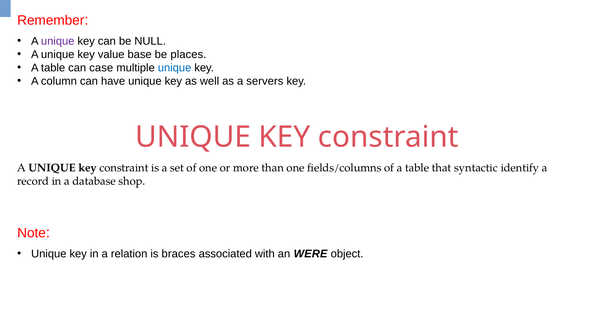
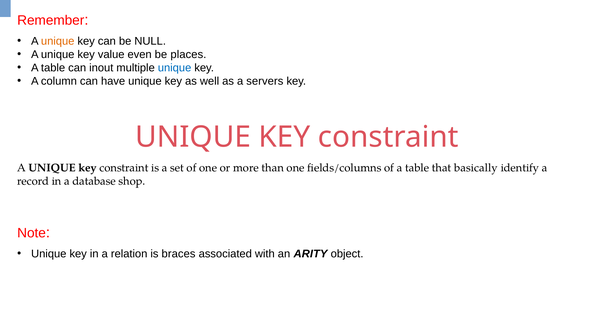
unique colour: purple -> orange (58, 41)
base: base -> even (140, 54)
case: case -> inout (101, 68)
syntactic: syntactic -> basically (476, 168)
WERE: WERE -> ARITY (311, 254)
